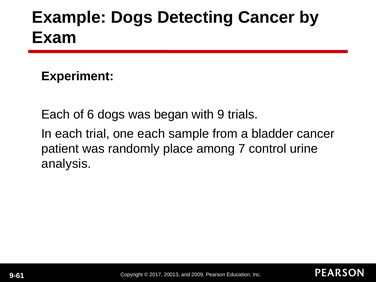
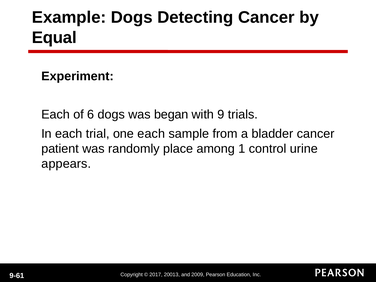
Exam: Exam -> Equal (54, 38)
7: 7 -> 1 (242, 149)
analysis: analysis -> appears (66, 164)
